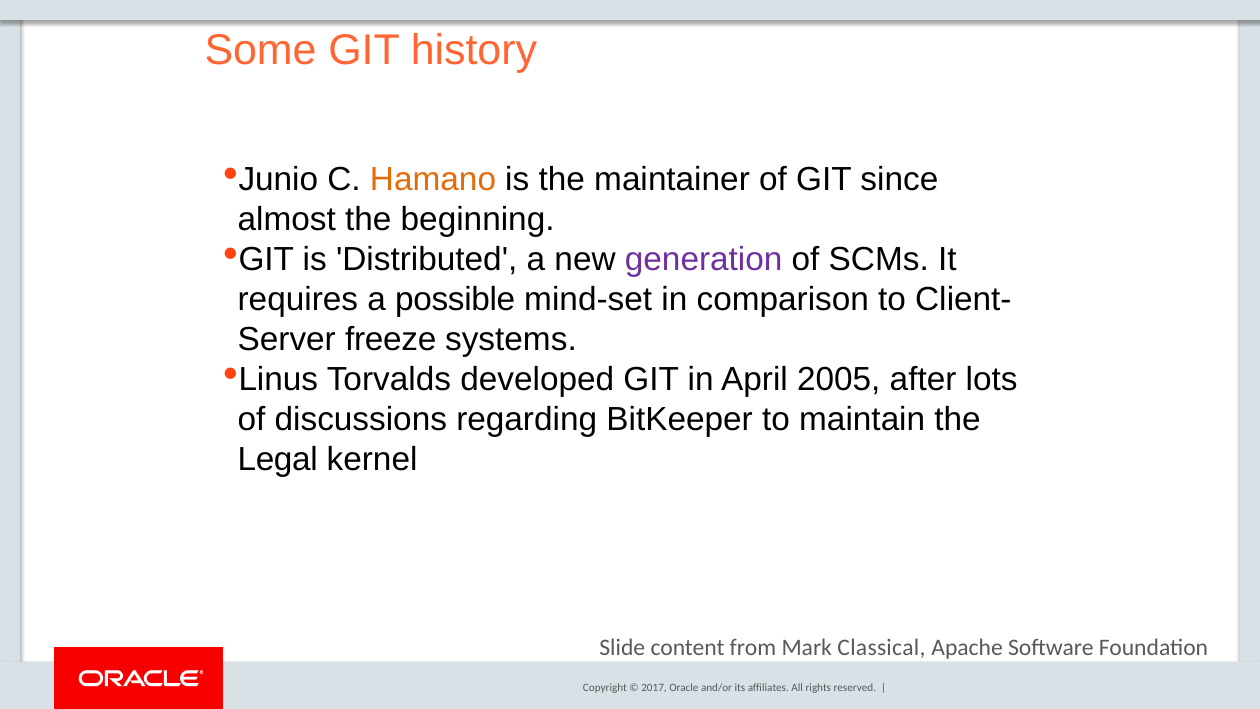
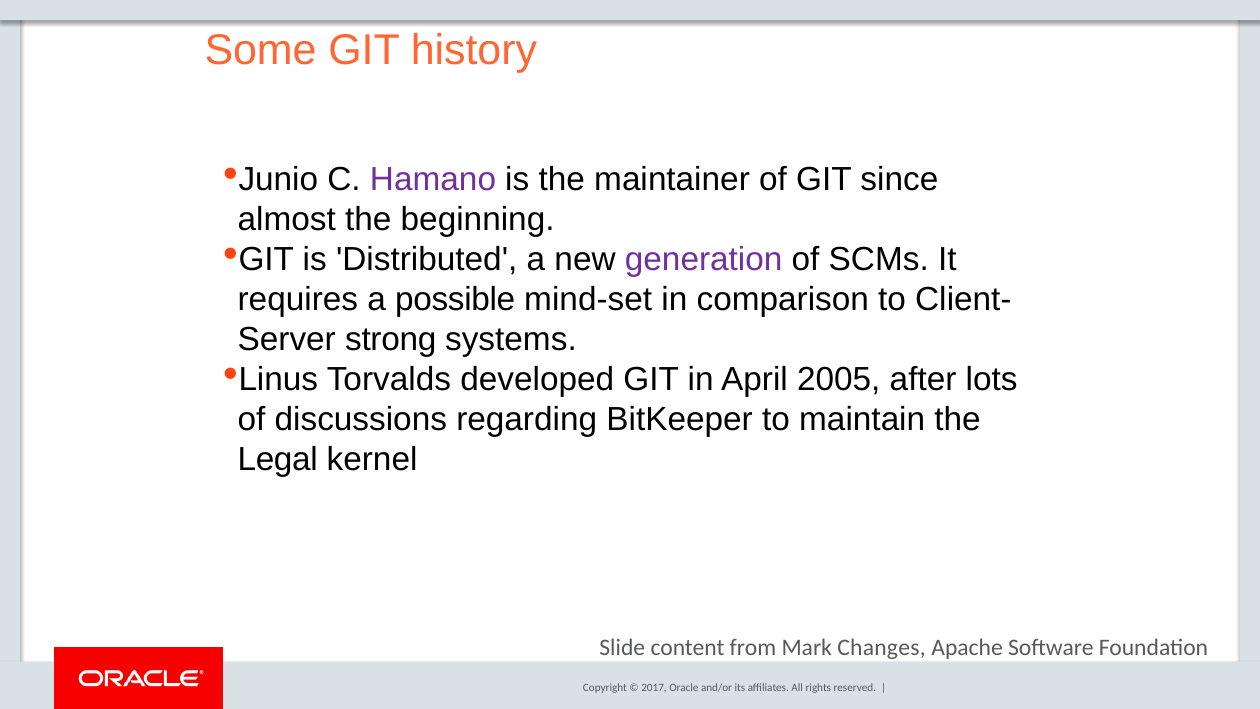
Hamano colour: orange -> purple (433, 179)
freeze: freeze -> strong (391, 339)
Classical: Classical -> Changes (881, 648)
